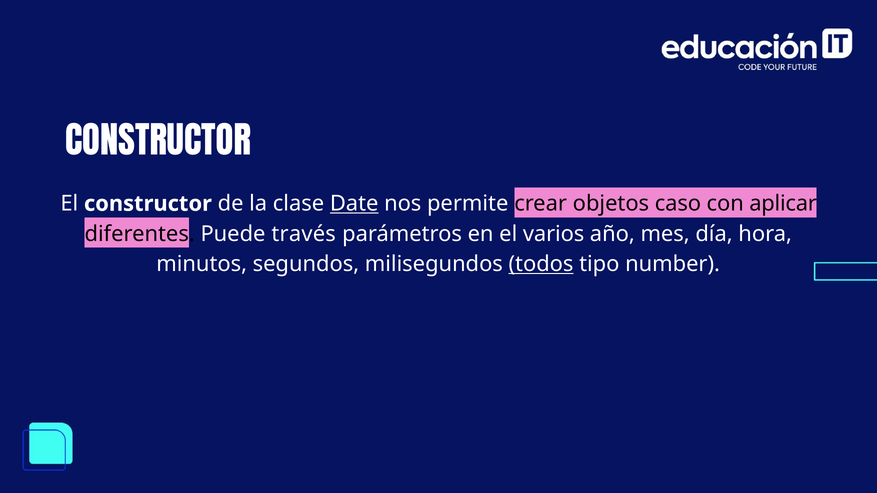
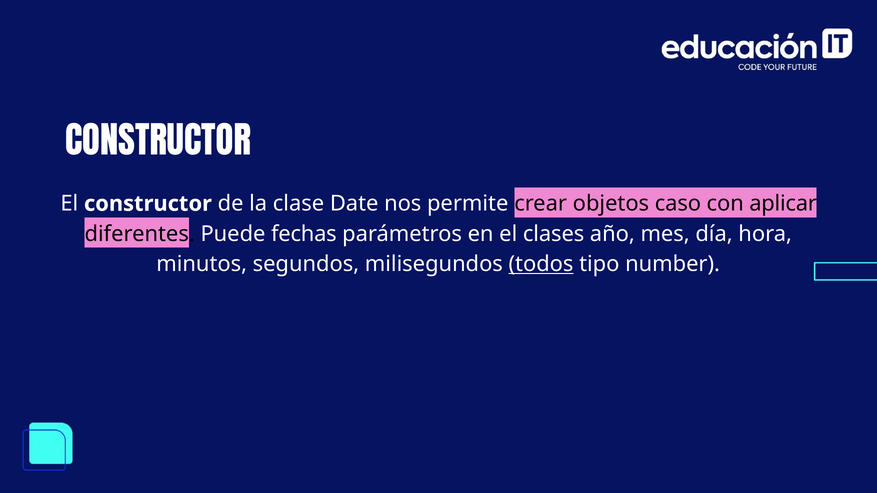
Date underline: present -> none (354, 204)
través: través -> fechas (304, 234)
varios: varios -> clases (554, 234)
